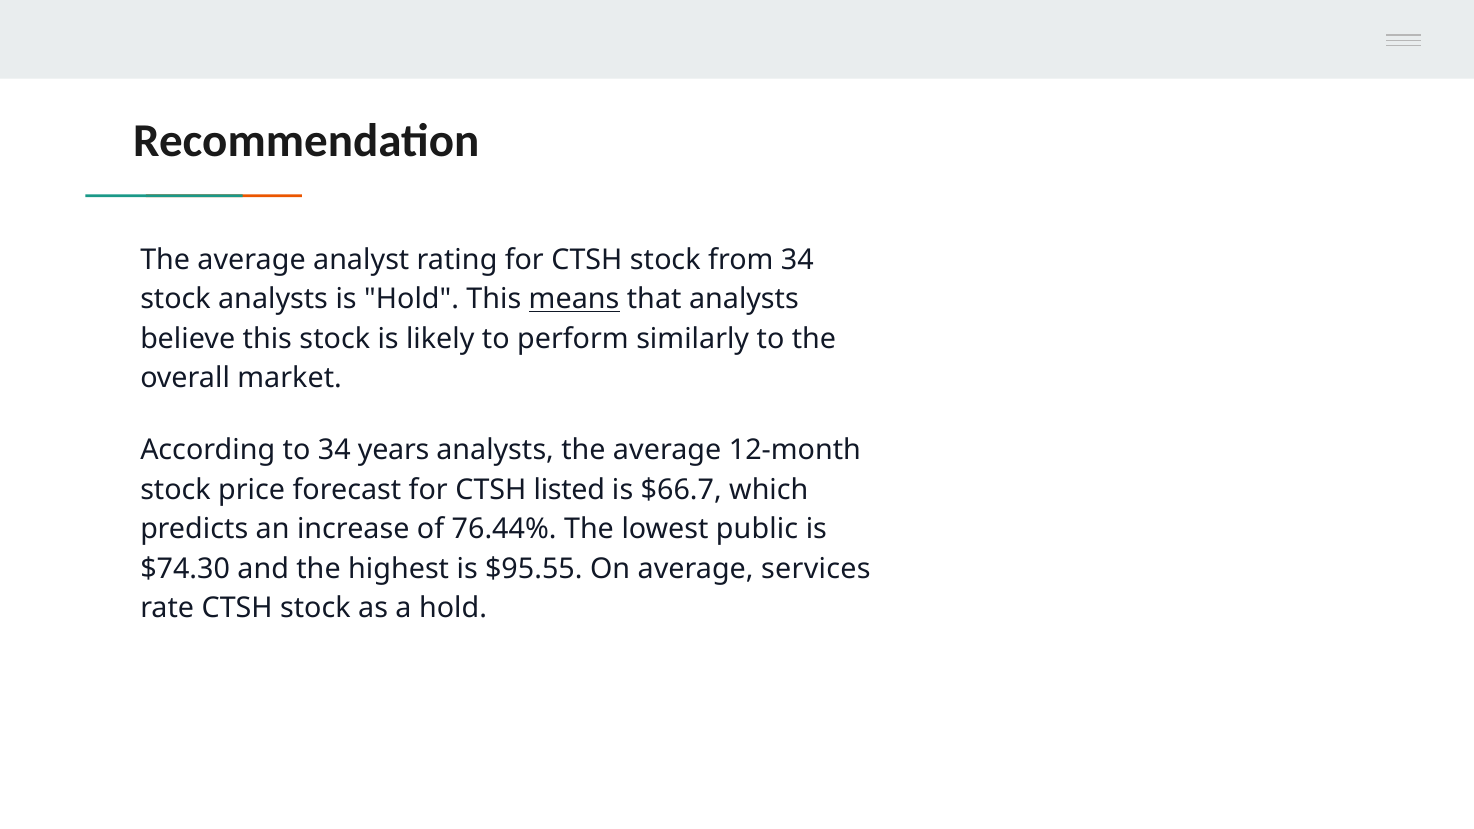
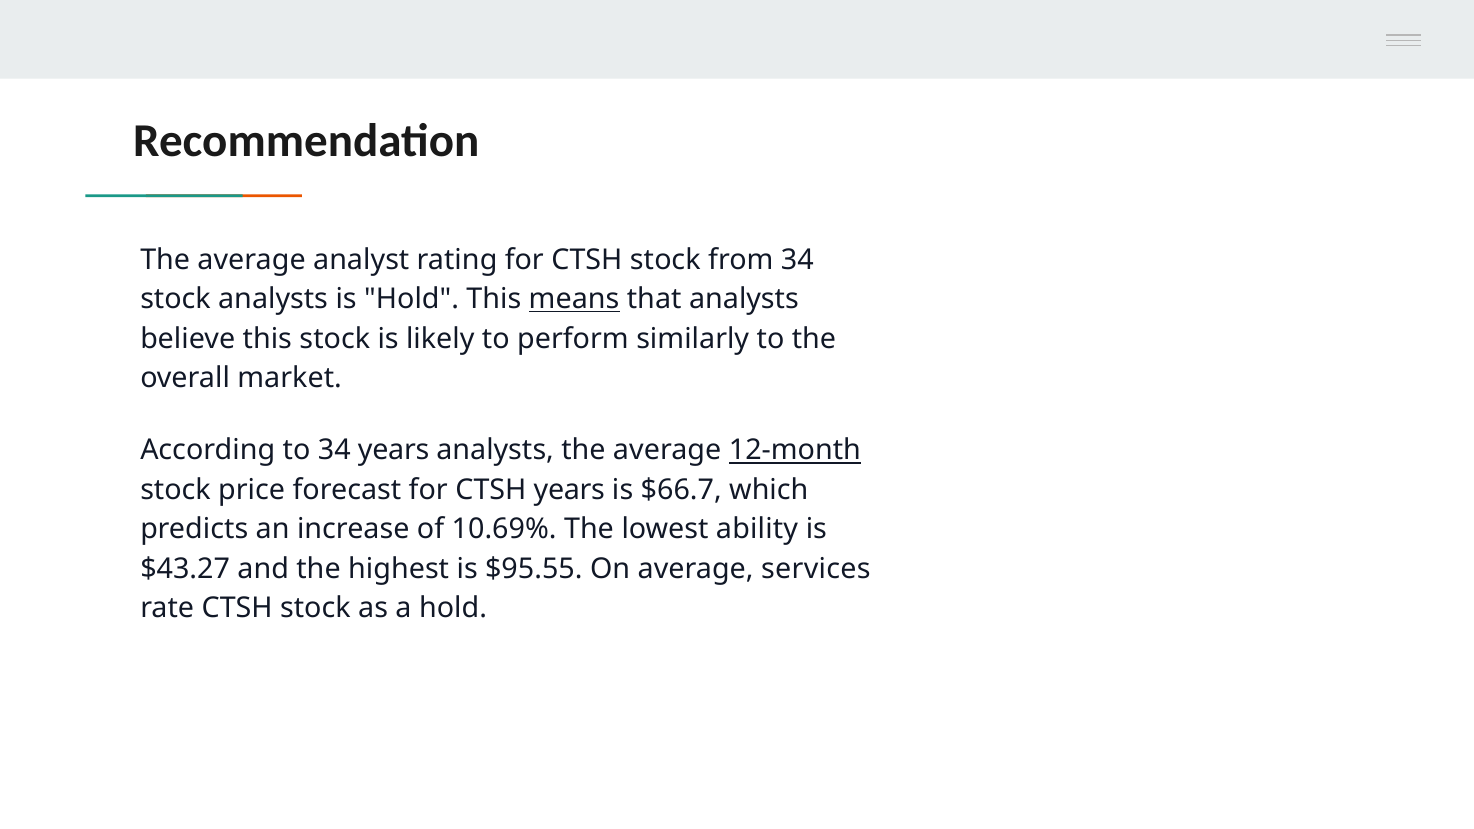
12-month underline: none -> present (795, 450)
CTSH listed: listed -> years (569, 490)
76.44%: 76.44% -> 10.69% (504, 530)
public: public -> ability (757, 530)
$74.30: $74.30 -> $43.27 (185, 569)
